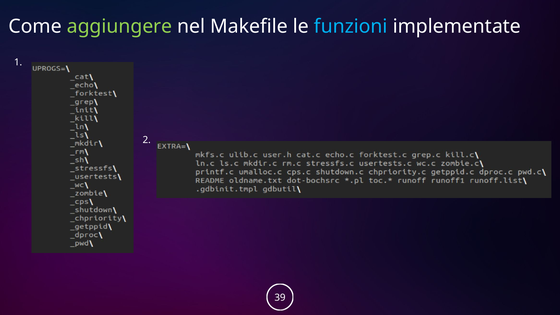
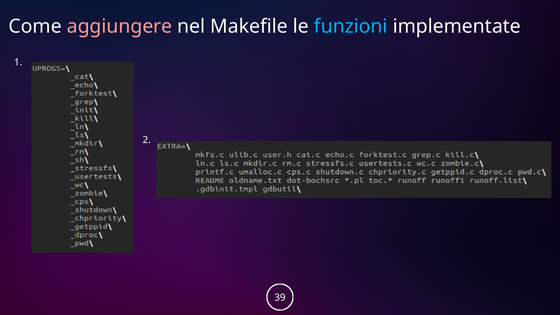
aggiungere colour: light green -> pink (120, 26)
